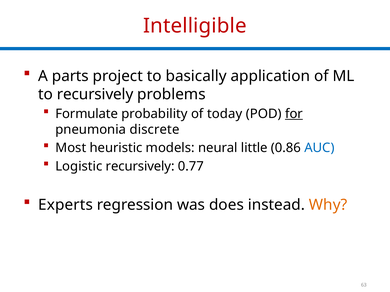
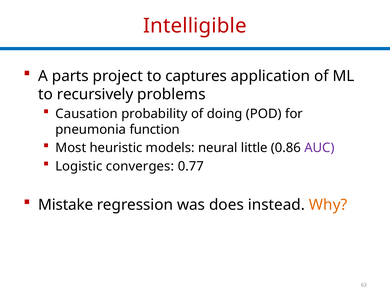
basically: basically -> captures (196, 76)
Formulate: Formulate -> Causation (87, 114)
today: today -> doing (225, 114)
for underline: present -> none (294, 114)
discrete: discrete -> function (155, 130)
AUC colour: blue -> purple (319, 148)
Logistic recursively: recursively -> converges (140, 167)
Experts: Experts -> Mistake (66, 205)
